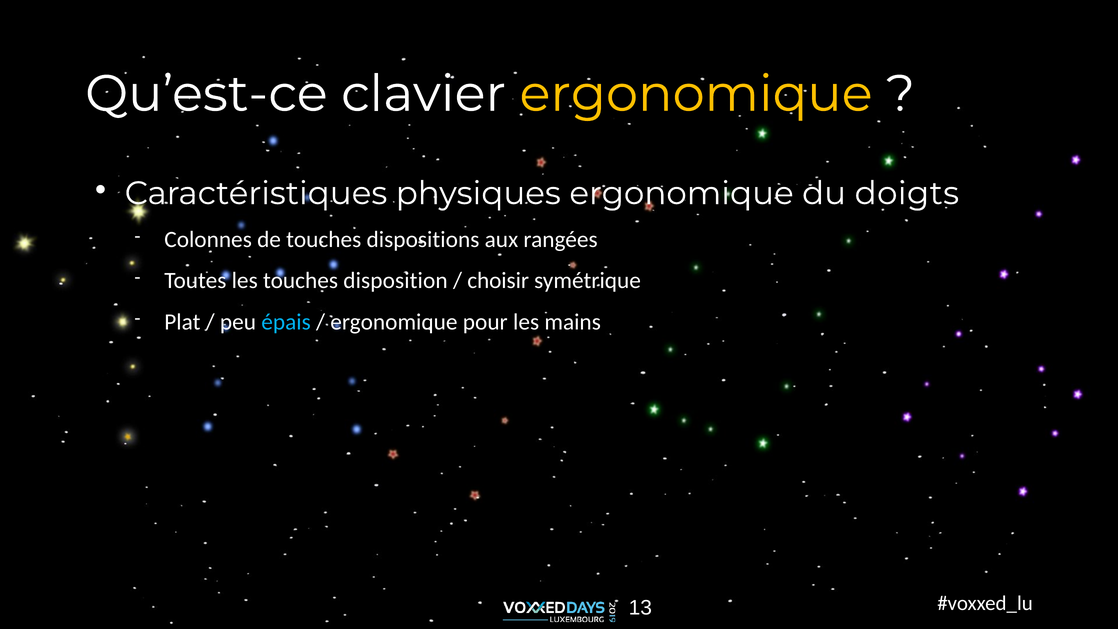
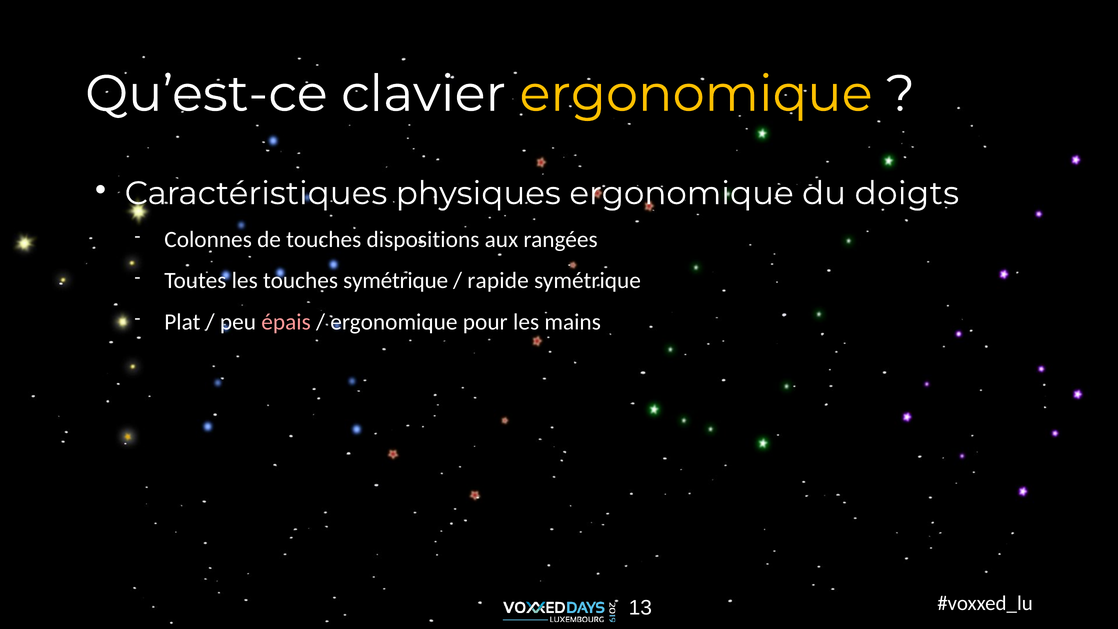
touches disposition: disposition -> symétrique (396, 281)
choisir: choisir -> rapide (498, 281)
épais colour: light blue -> pink (286, 322)
